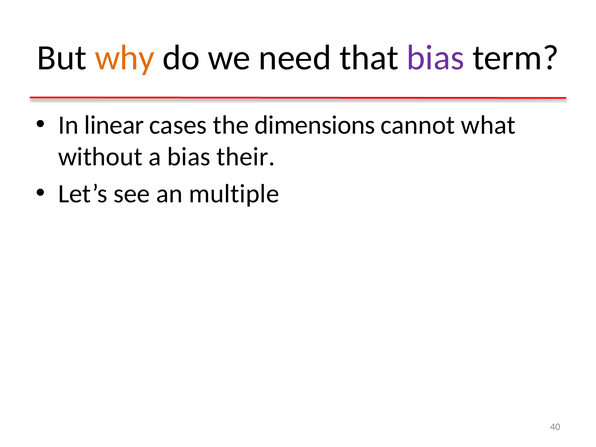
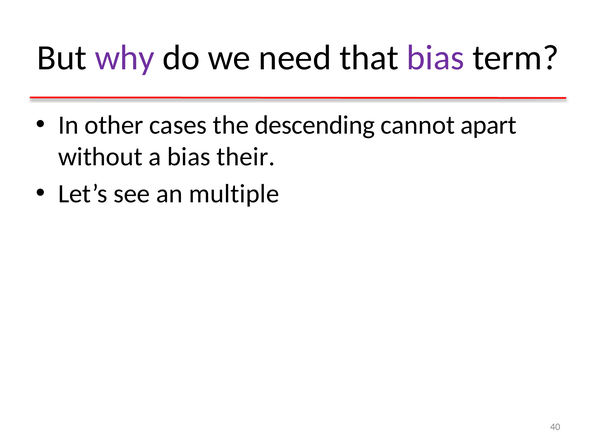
why colour: orange -> purple (125, 58)
linear: linear -> other (114, 125)
dimensions: dimensions -> descending (315, 125)
what: what -> apart (489, 125)
